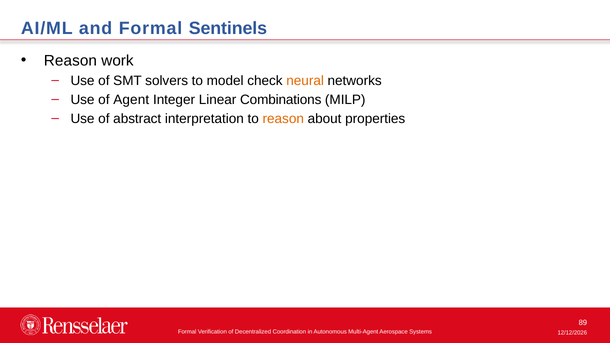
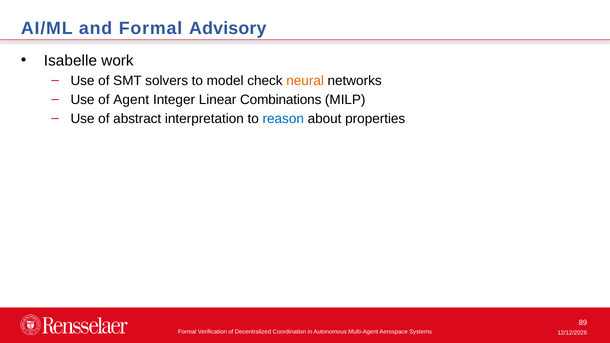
Sentinels: Sentinels -> Advisory (228, 28)
Reason: Reason -> Isabelle (70, 61)
reason colour: orange -> blue (283, 119)
